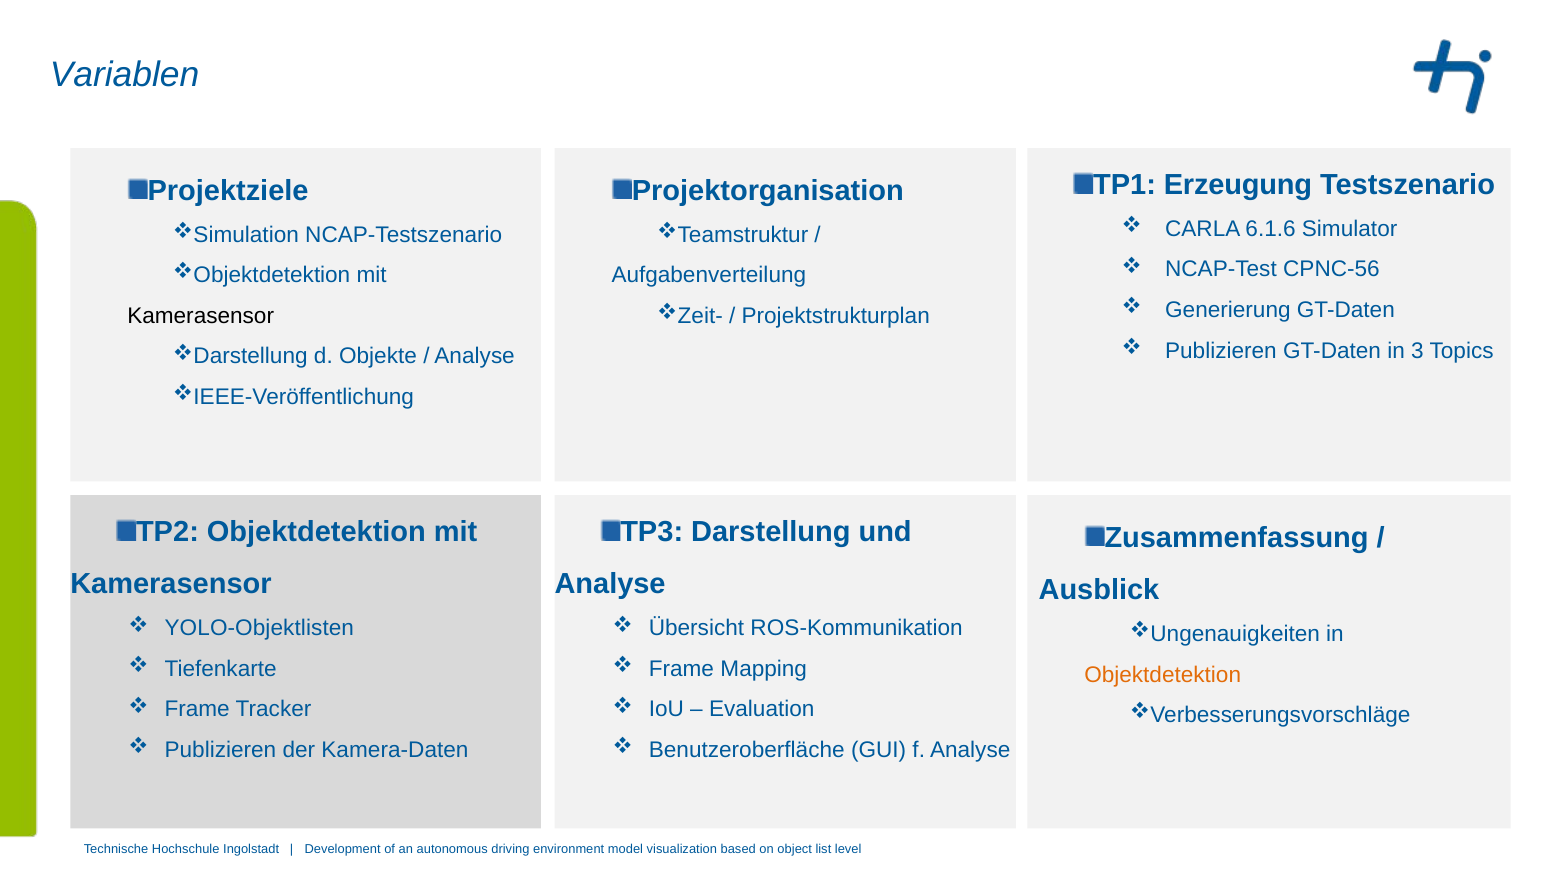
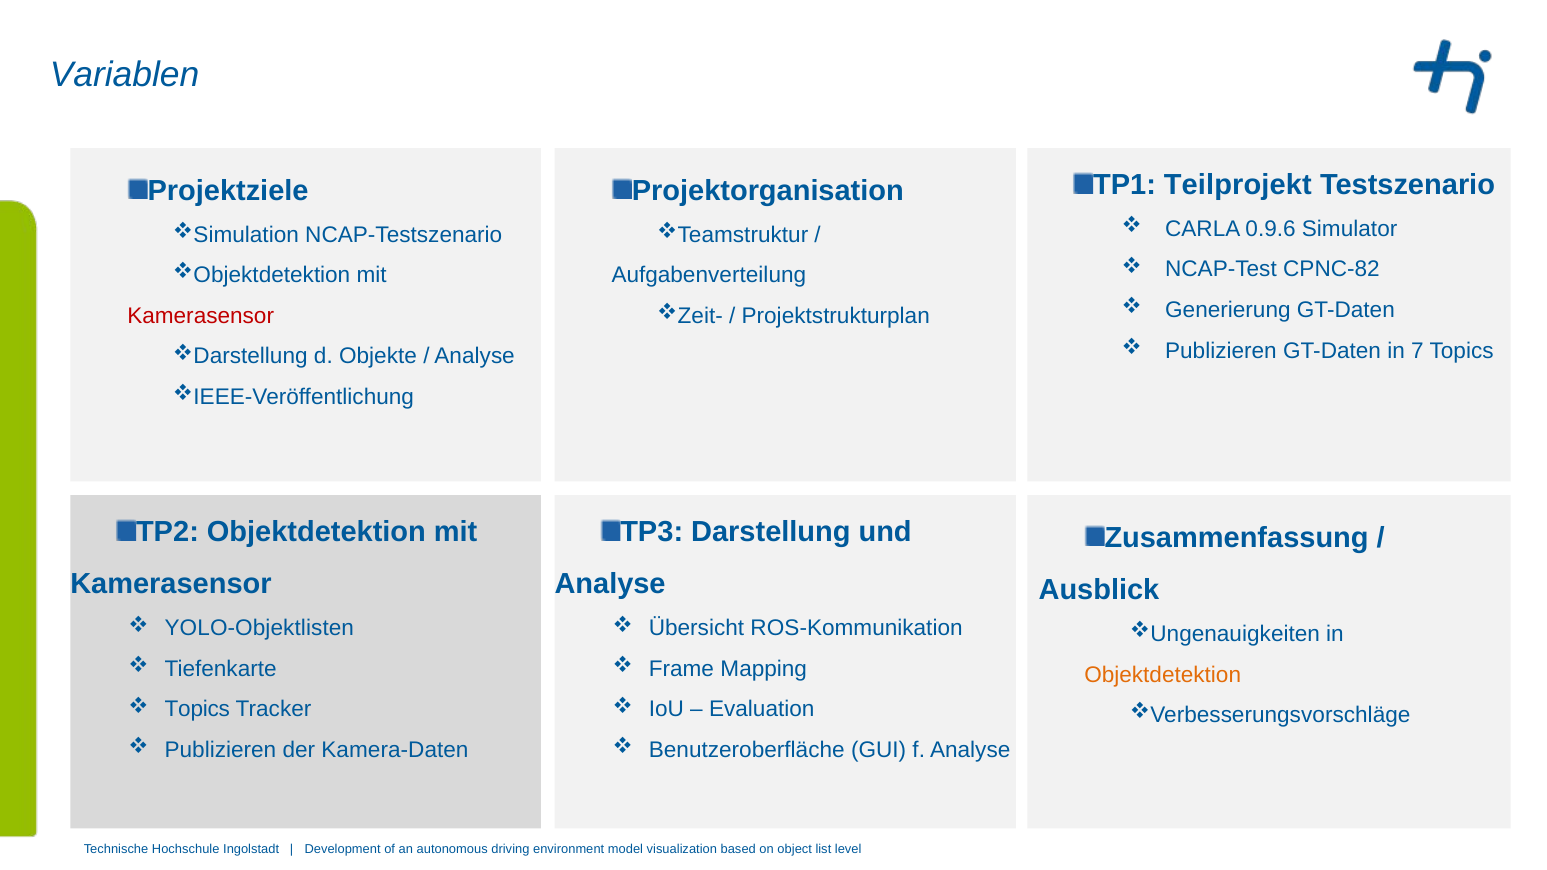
Erzeugung: Erzeugung -> Teilprojekt (1238, 185)
6.1.6: 6.1.6 -> 0.9.6 (1271, 229)
CPNC-56: CPNC-56 -> CPNC-82 (1331, 270)
Kamerasensor colour: black -> red (201, 316)
3: 3 -> 7 (1417, 351)
Frame: Frame -> Topics (197, 710)
